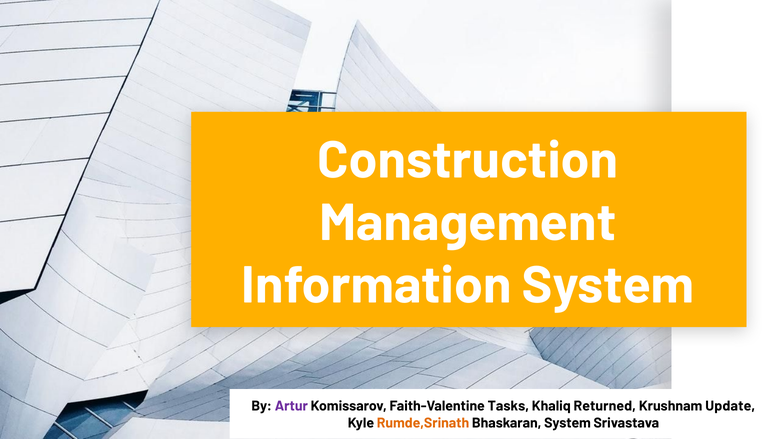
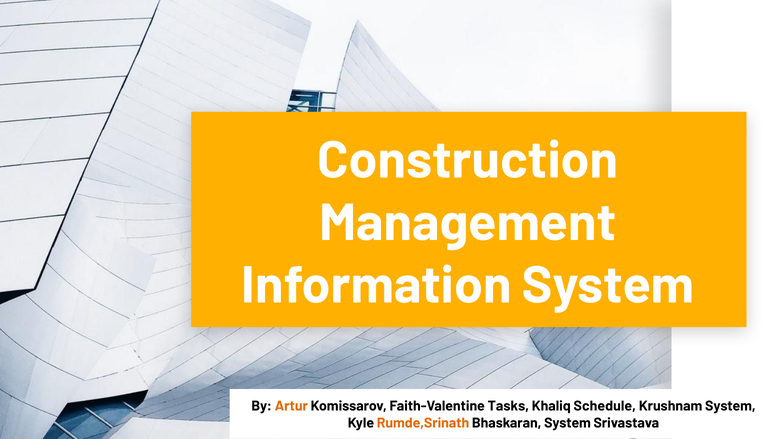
Artur colour: purple -> orange (291, 406)
Returned: Returned -> Schedule (605, 406)
Krushnam Update: Update -> System (730, 406)
